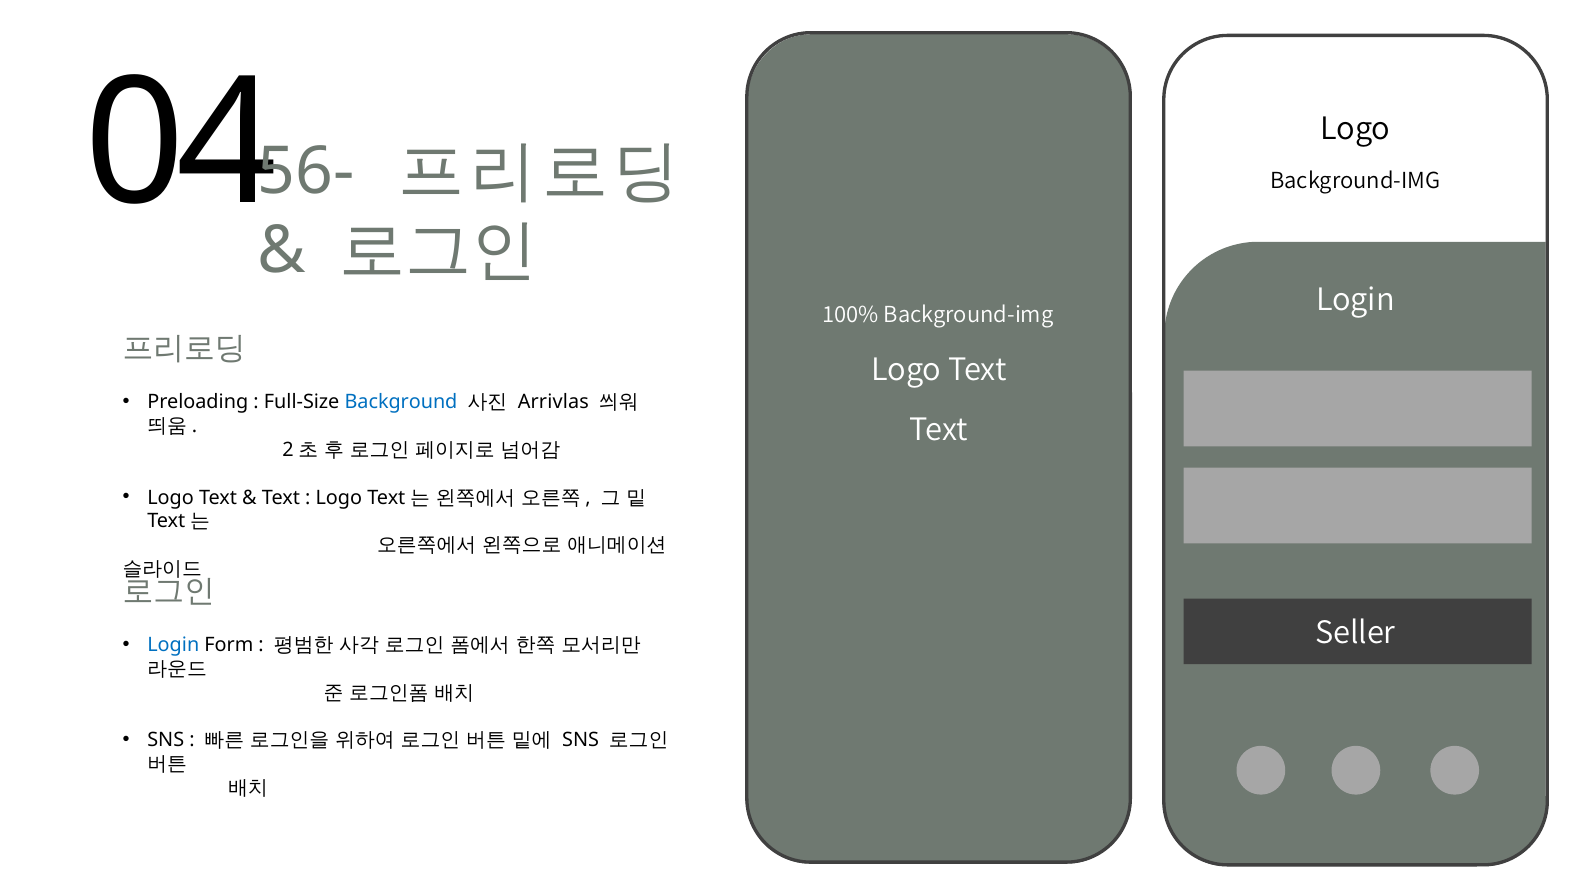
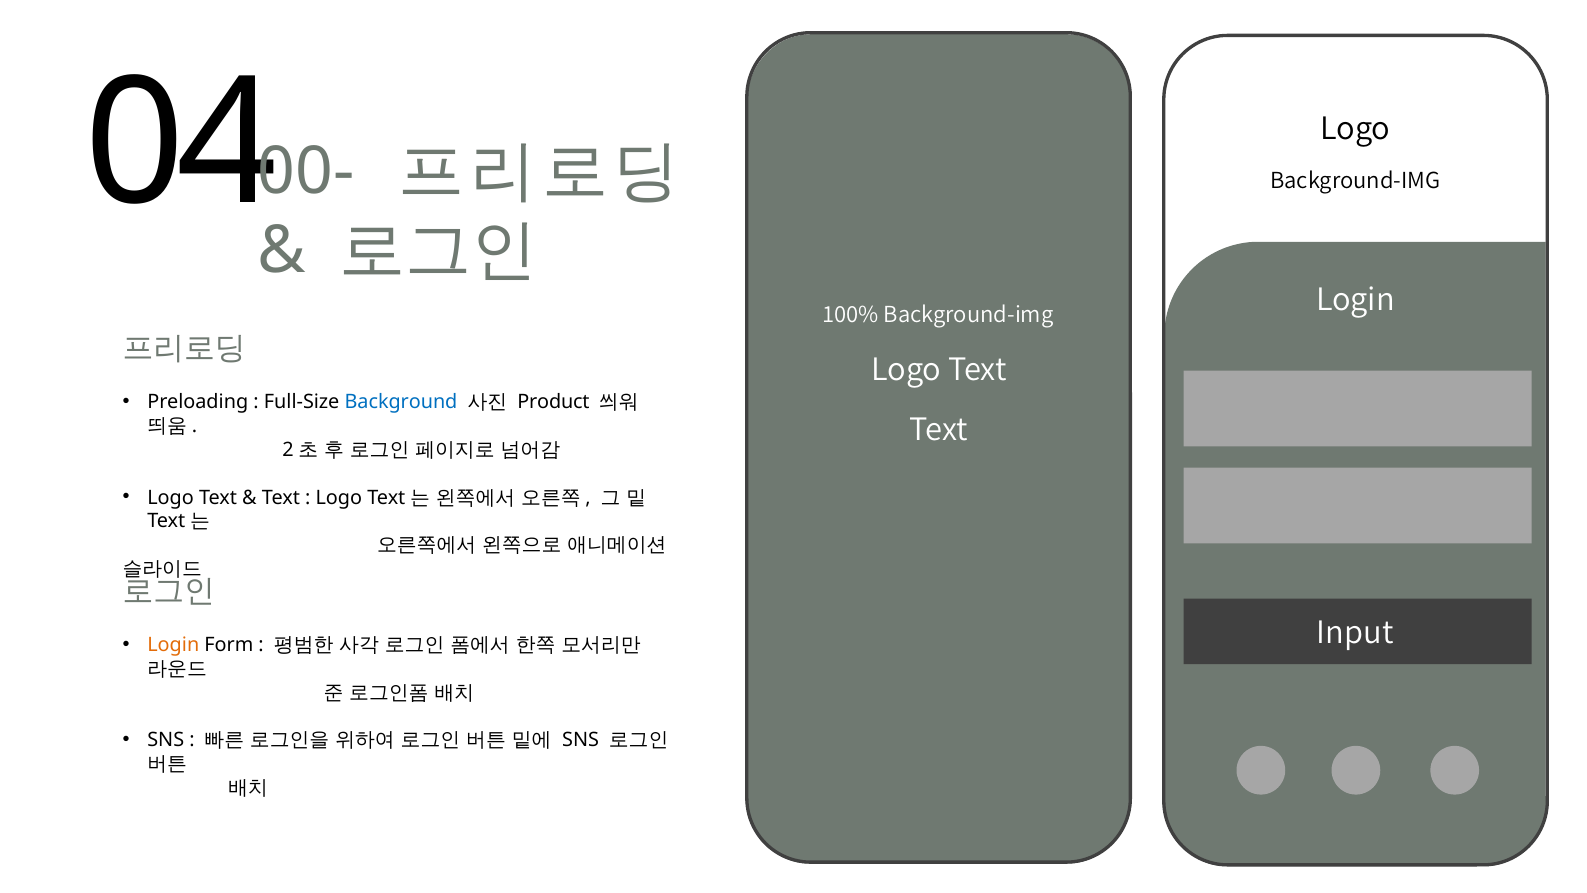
56-: 56- -> 00- (306, 171)
Arrivlas: Arrivlas -> Product (553, 402)
Seller: Seller -> Input (1355, 633)
Login colour: blue -> orange (173, 645)
